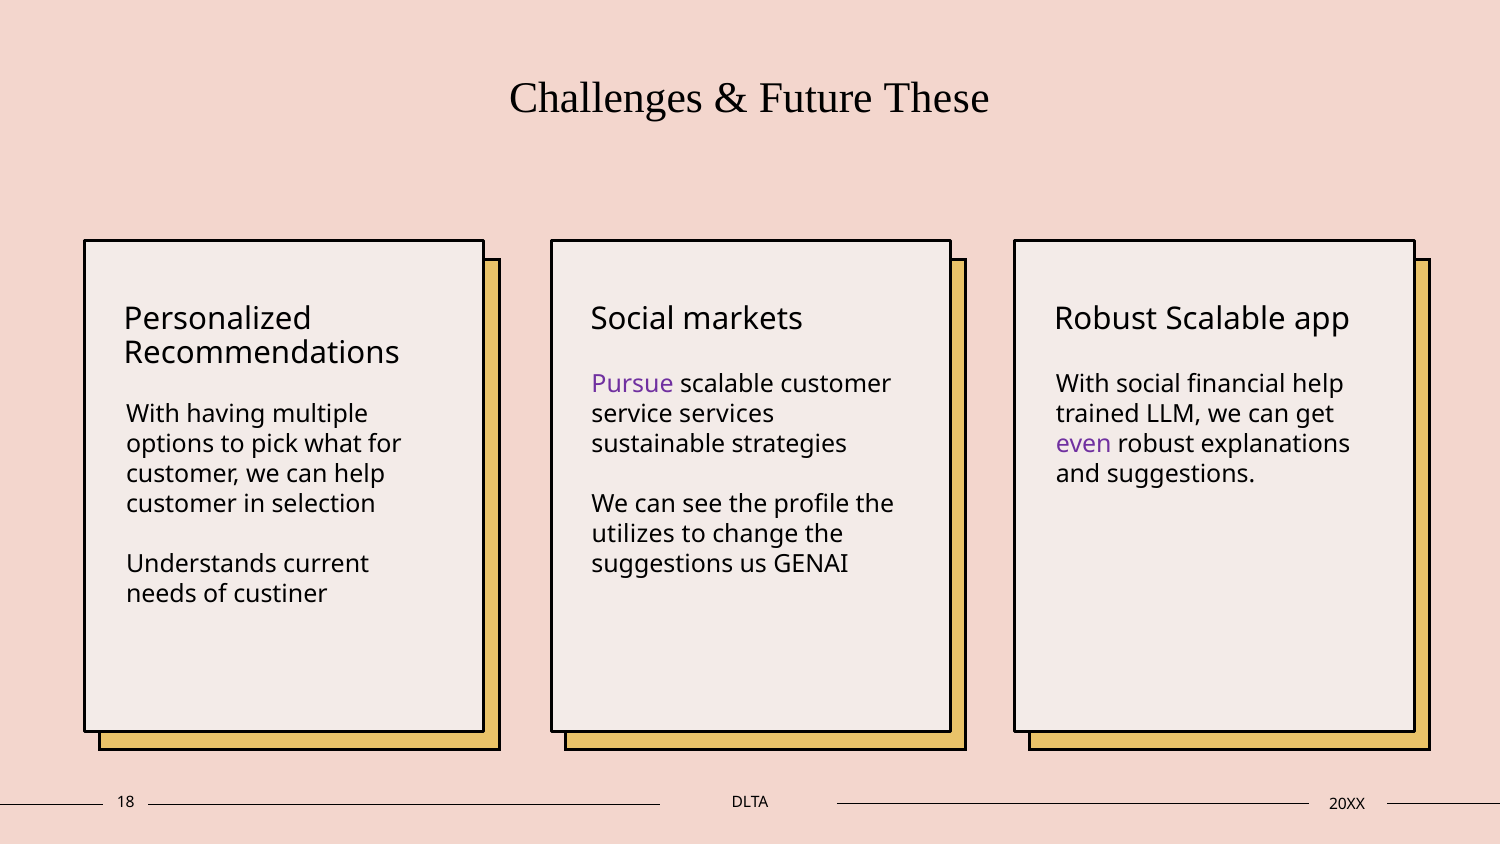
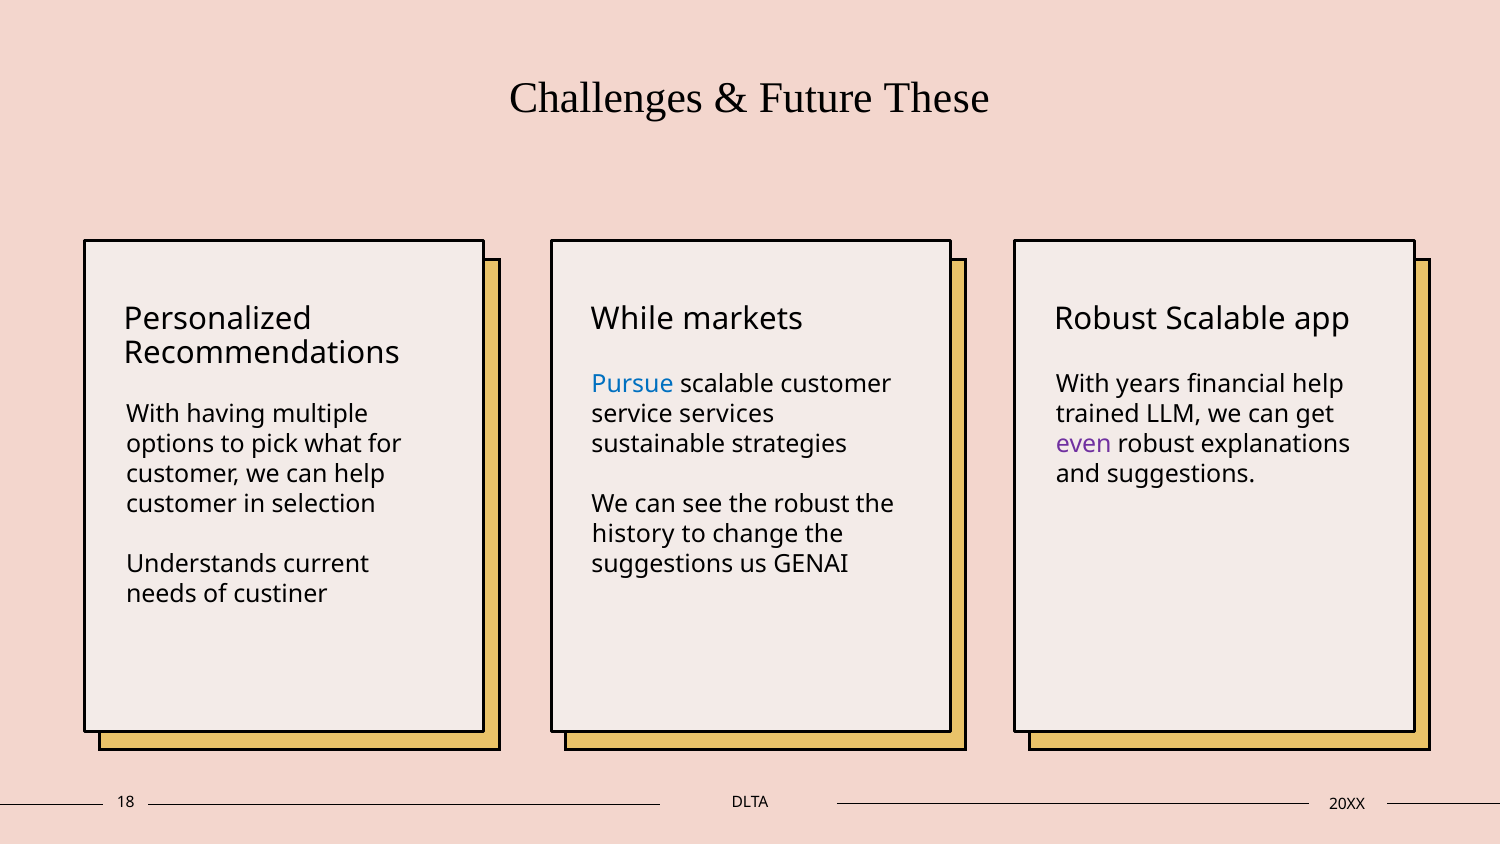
Social: Social -> While (632, 319)
Pursue colour: purple -> blue (633, 385)
With social: social -> years (1148, 385)
the profile: profile -> robust (812, 505)
utilizes: utilizes -> history (633, 535)
